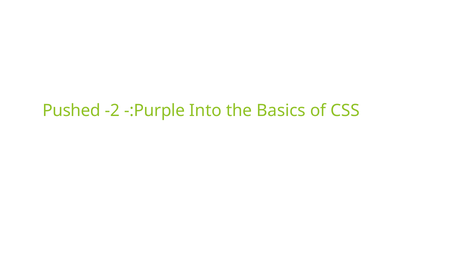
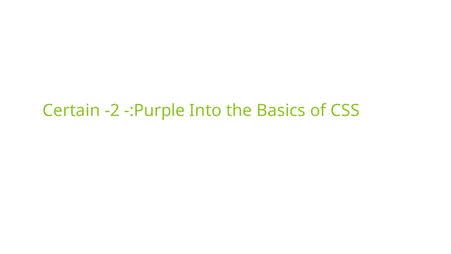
Pushed: Pushed -> Certain (71, 111)
